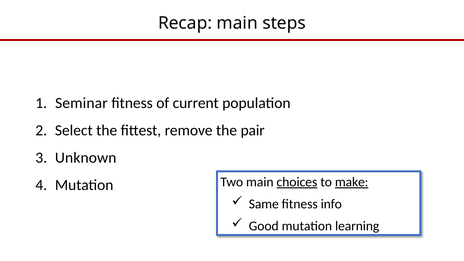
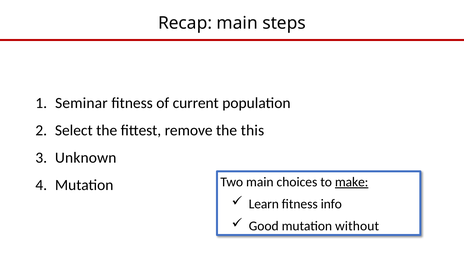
pair: pair -> this (252, 130)
choices underline: present -> none (297, 182)
Same: Same -> Learn (264, 204)
learning: learning -> without (357, 226)
